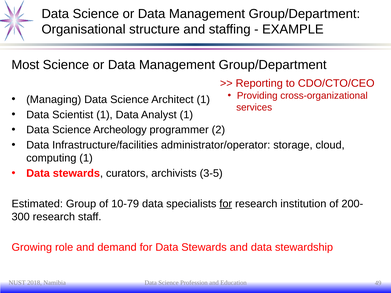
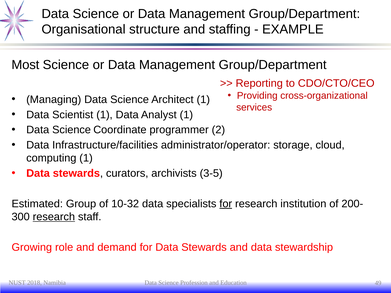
Archeology: Archeology -> Coordinate (120, 130)
10-79: 10-79 -> 10-32 (125, 204)
research underline: none -> present (54, 217)
